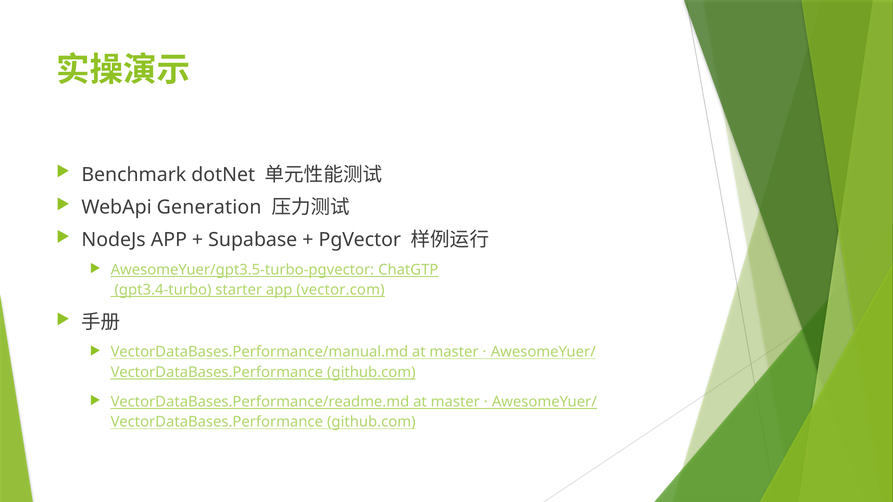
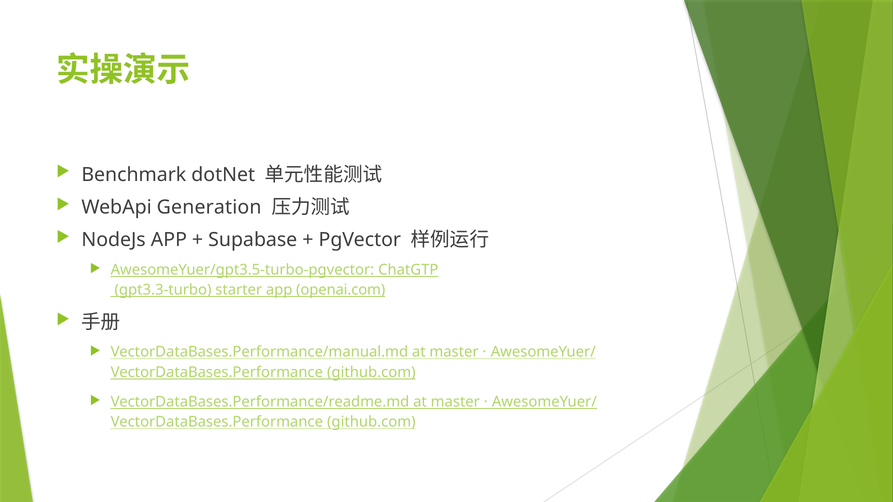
gpt3.4-turbo: gpt3.4-turbo -> gpt3.3-turbo (163, 290)
vector.com: vector.com -> openai.com (341, 290)
